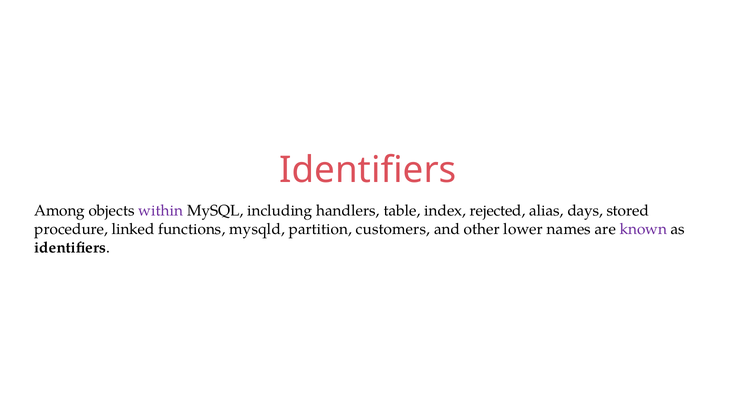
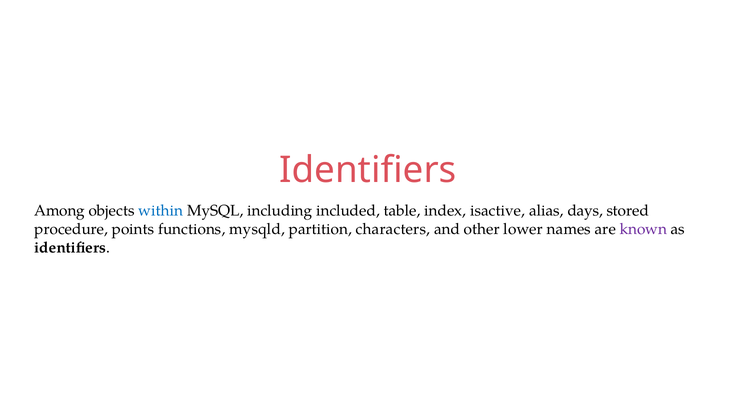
within colour: purple -> blue (161, 211)
handlers: handlers -> included (348, 211)
rejected: rejected -> isactive (498, 211)
linked: linked -> points (133, 229)
customers: customers -> characters (393, 229)
